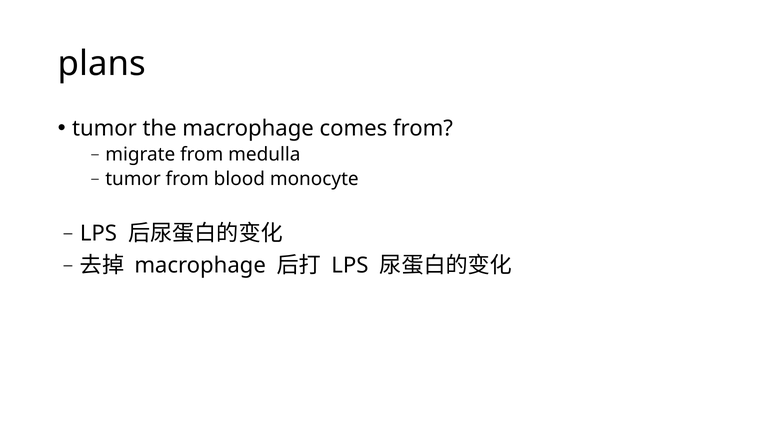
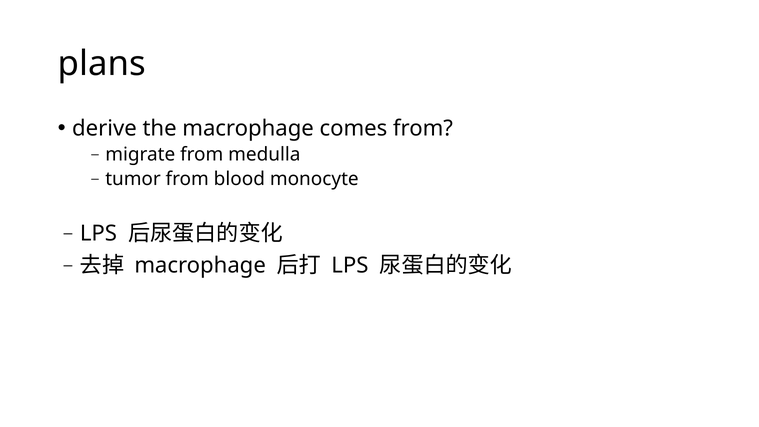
tumor: tumor -> derive (104, 128)
